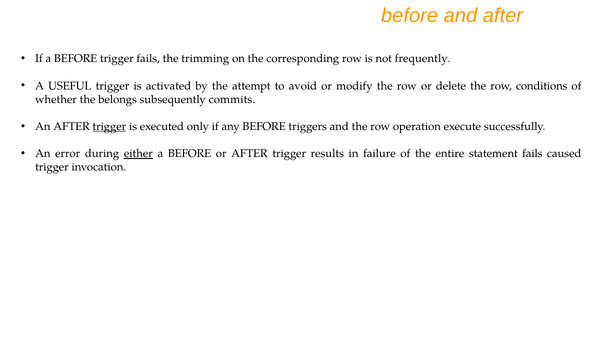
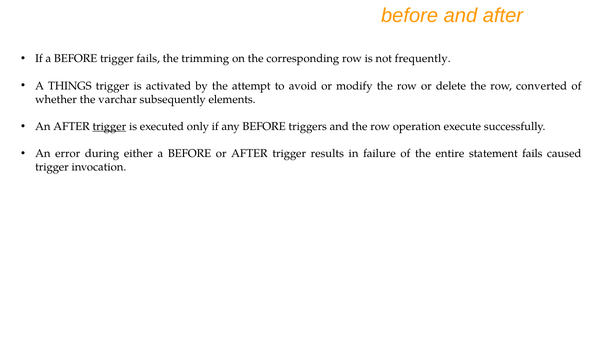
USEFUL: USEFUL -> THINGS (70, 86)
conditions: conditions -> converted (542, 86)
belongs: belongs -> varchar (118, 99)
commits: commits -> elements (232, 99)
either underline: present -> none (138, 154)
